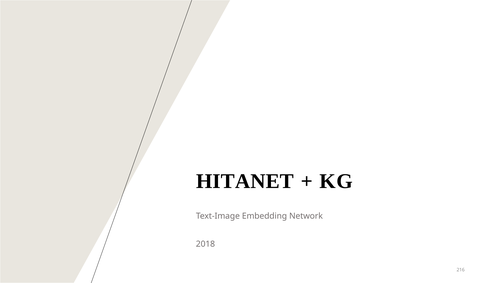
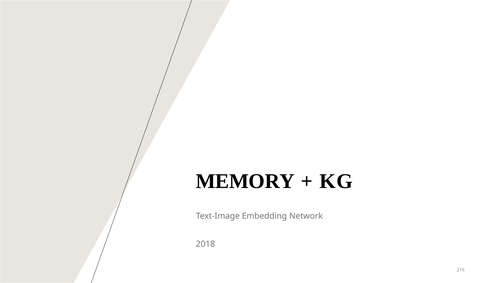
HITANET: HITANET -> MEMORY (245, 181)
